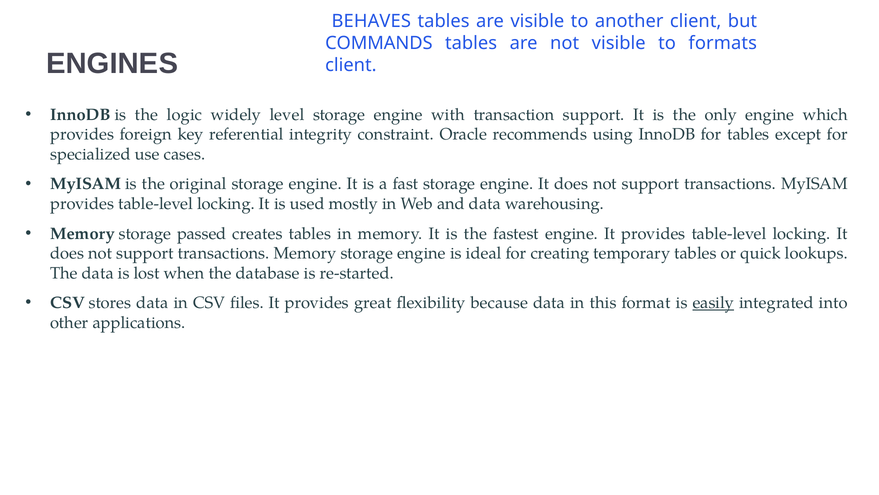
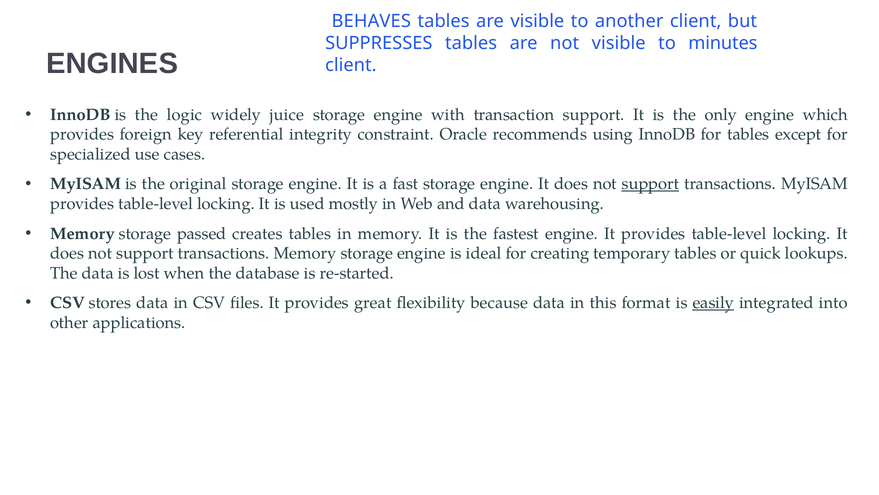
COMMANDS: COMMANDS -> SUPPRESSES (379, 43)
formats: formats -> minutes (723, 43)
level: level -> juice (287, 115)
support underline: none -> present (650, 184)
